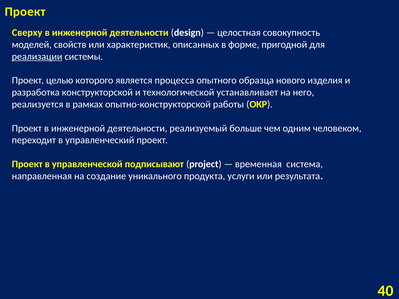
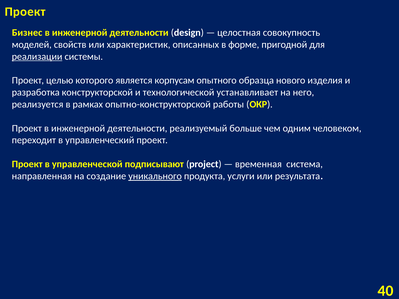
Сверху: Сверху -> Бизнес (27, 33)
процесса: процесса -> корпусам (174, 80)
уникального underline: none -> present (155, 176)
